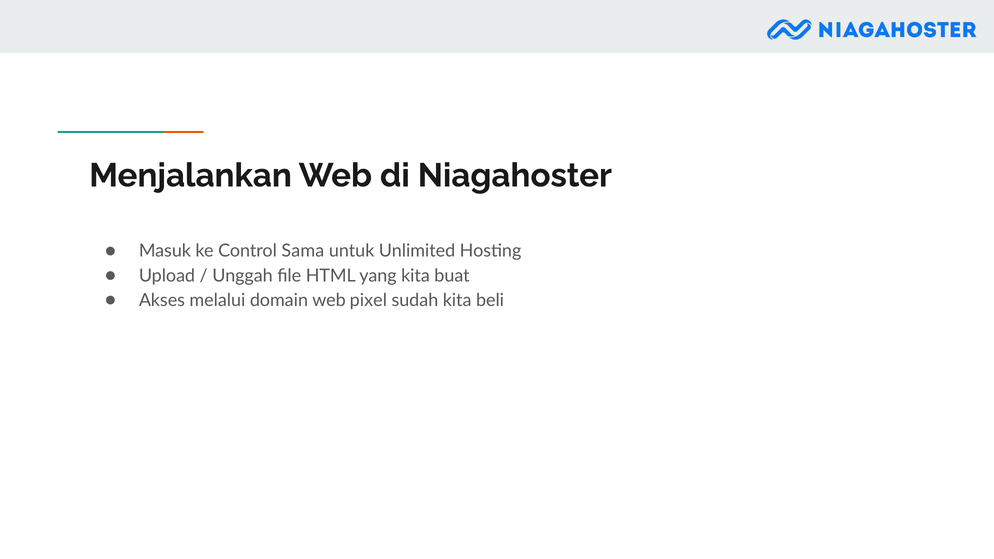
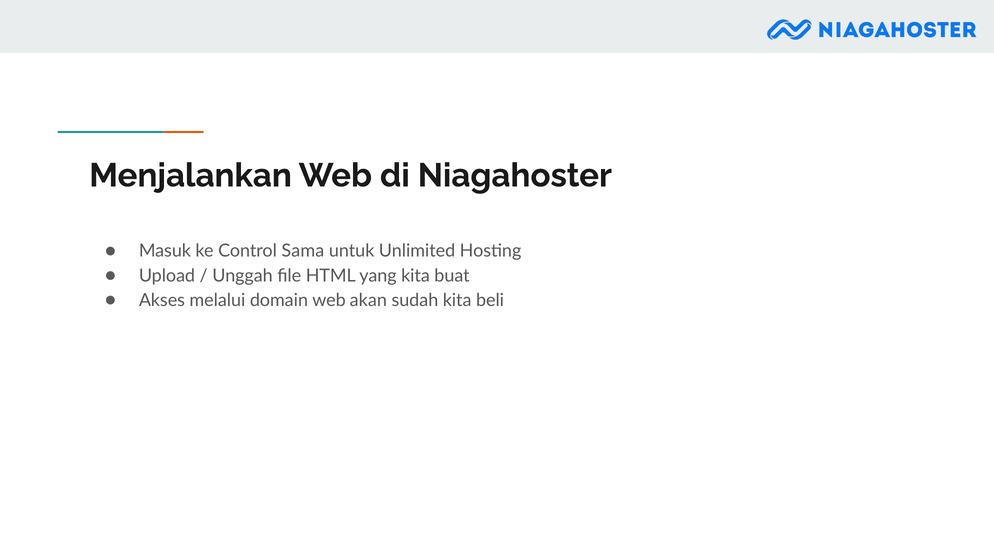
pixel: pixel -> akan (368, 300)
